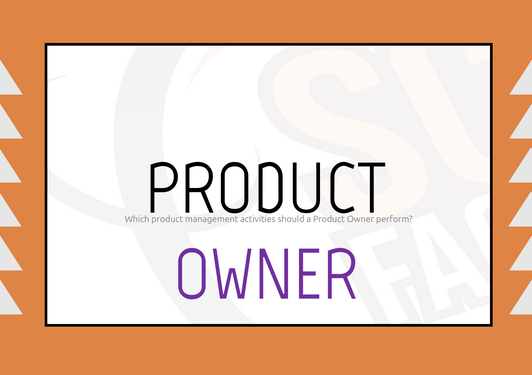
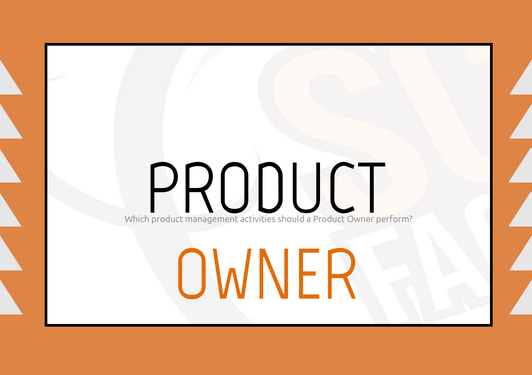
OWNER colour: purple -> orange (266, 275)
